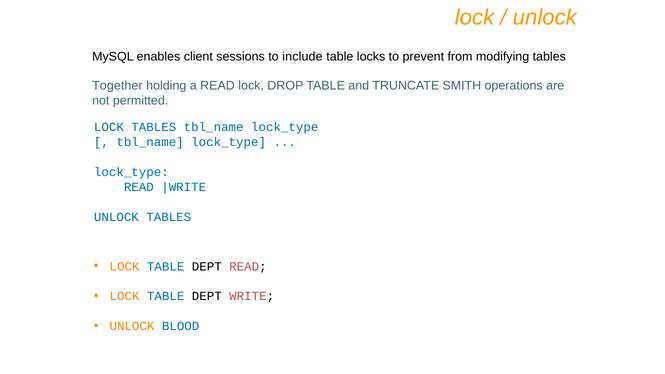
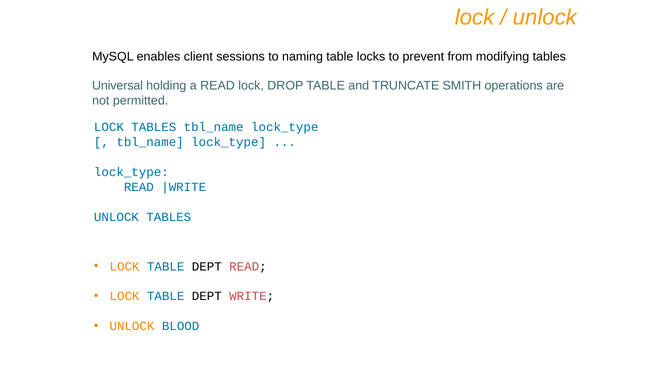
include: include -> naming (303, 57)
Together: Together -> Universal (118, 86)
